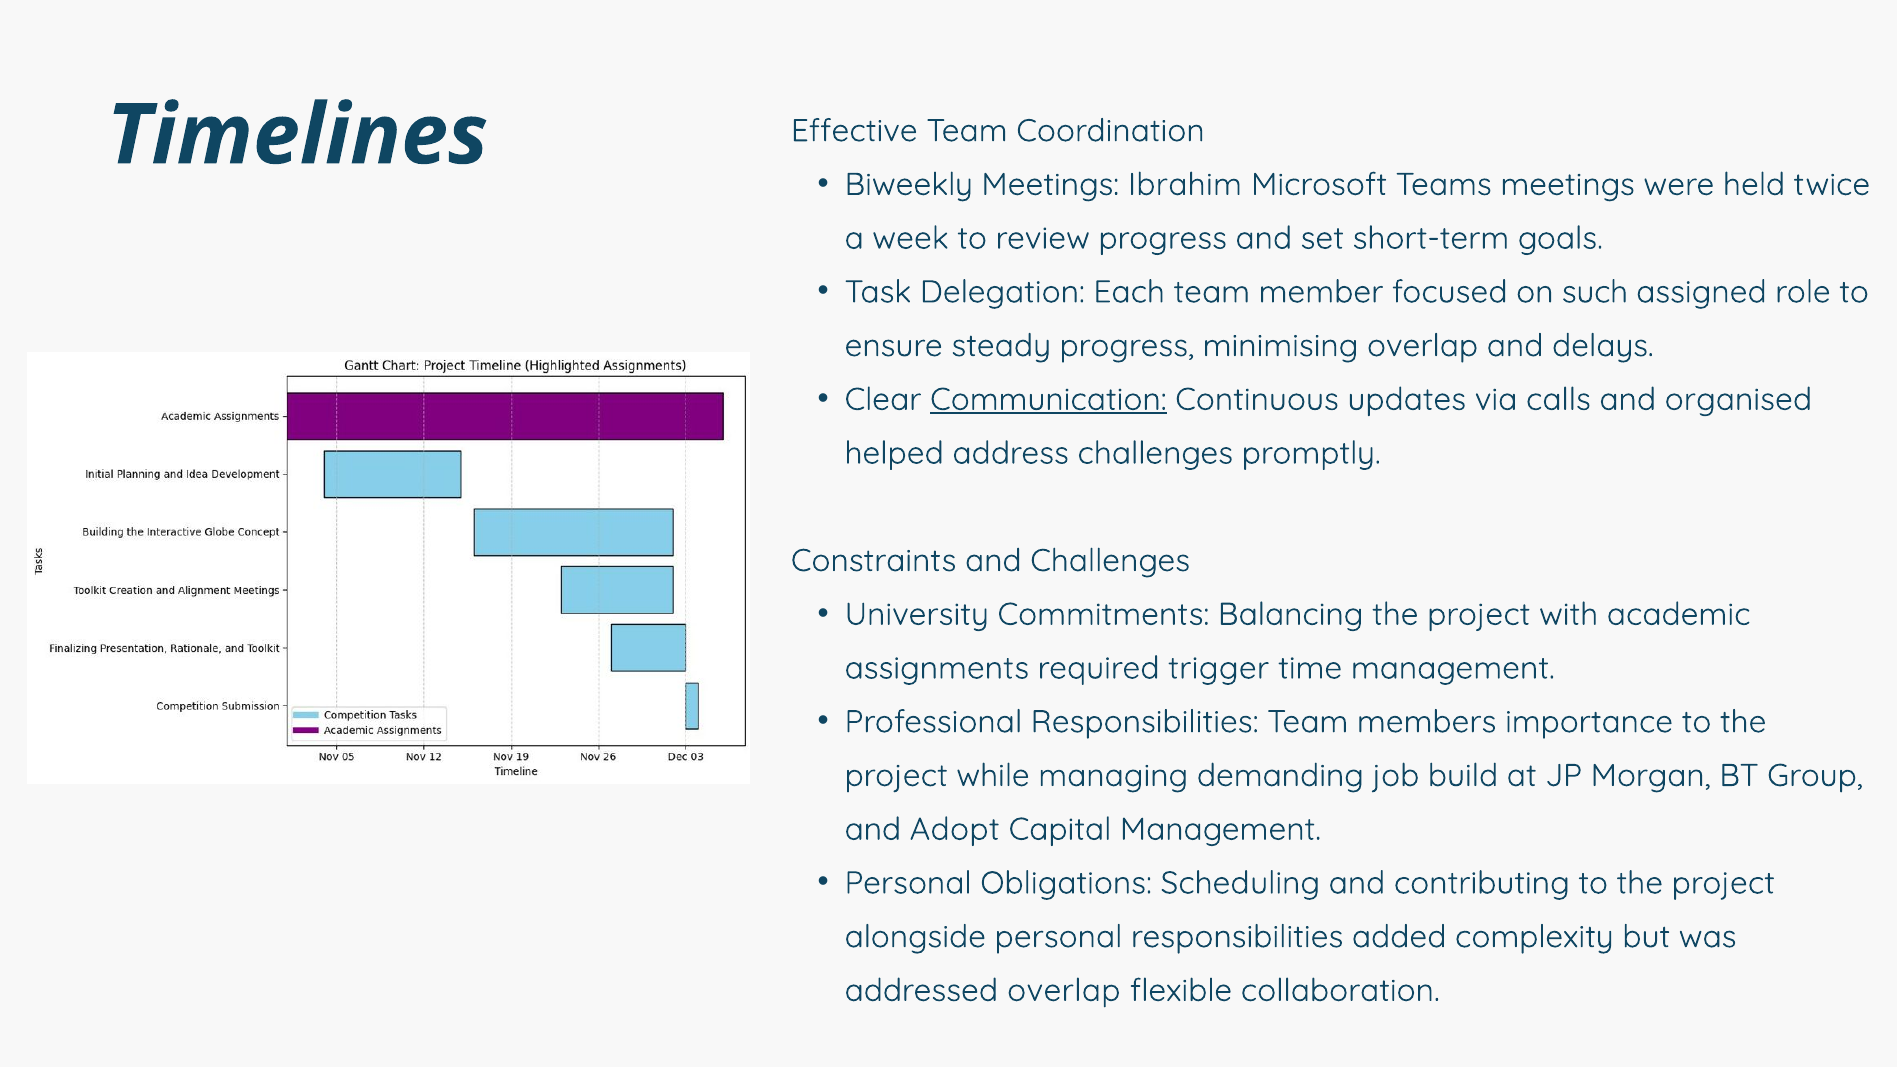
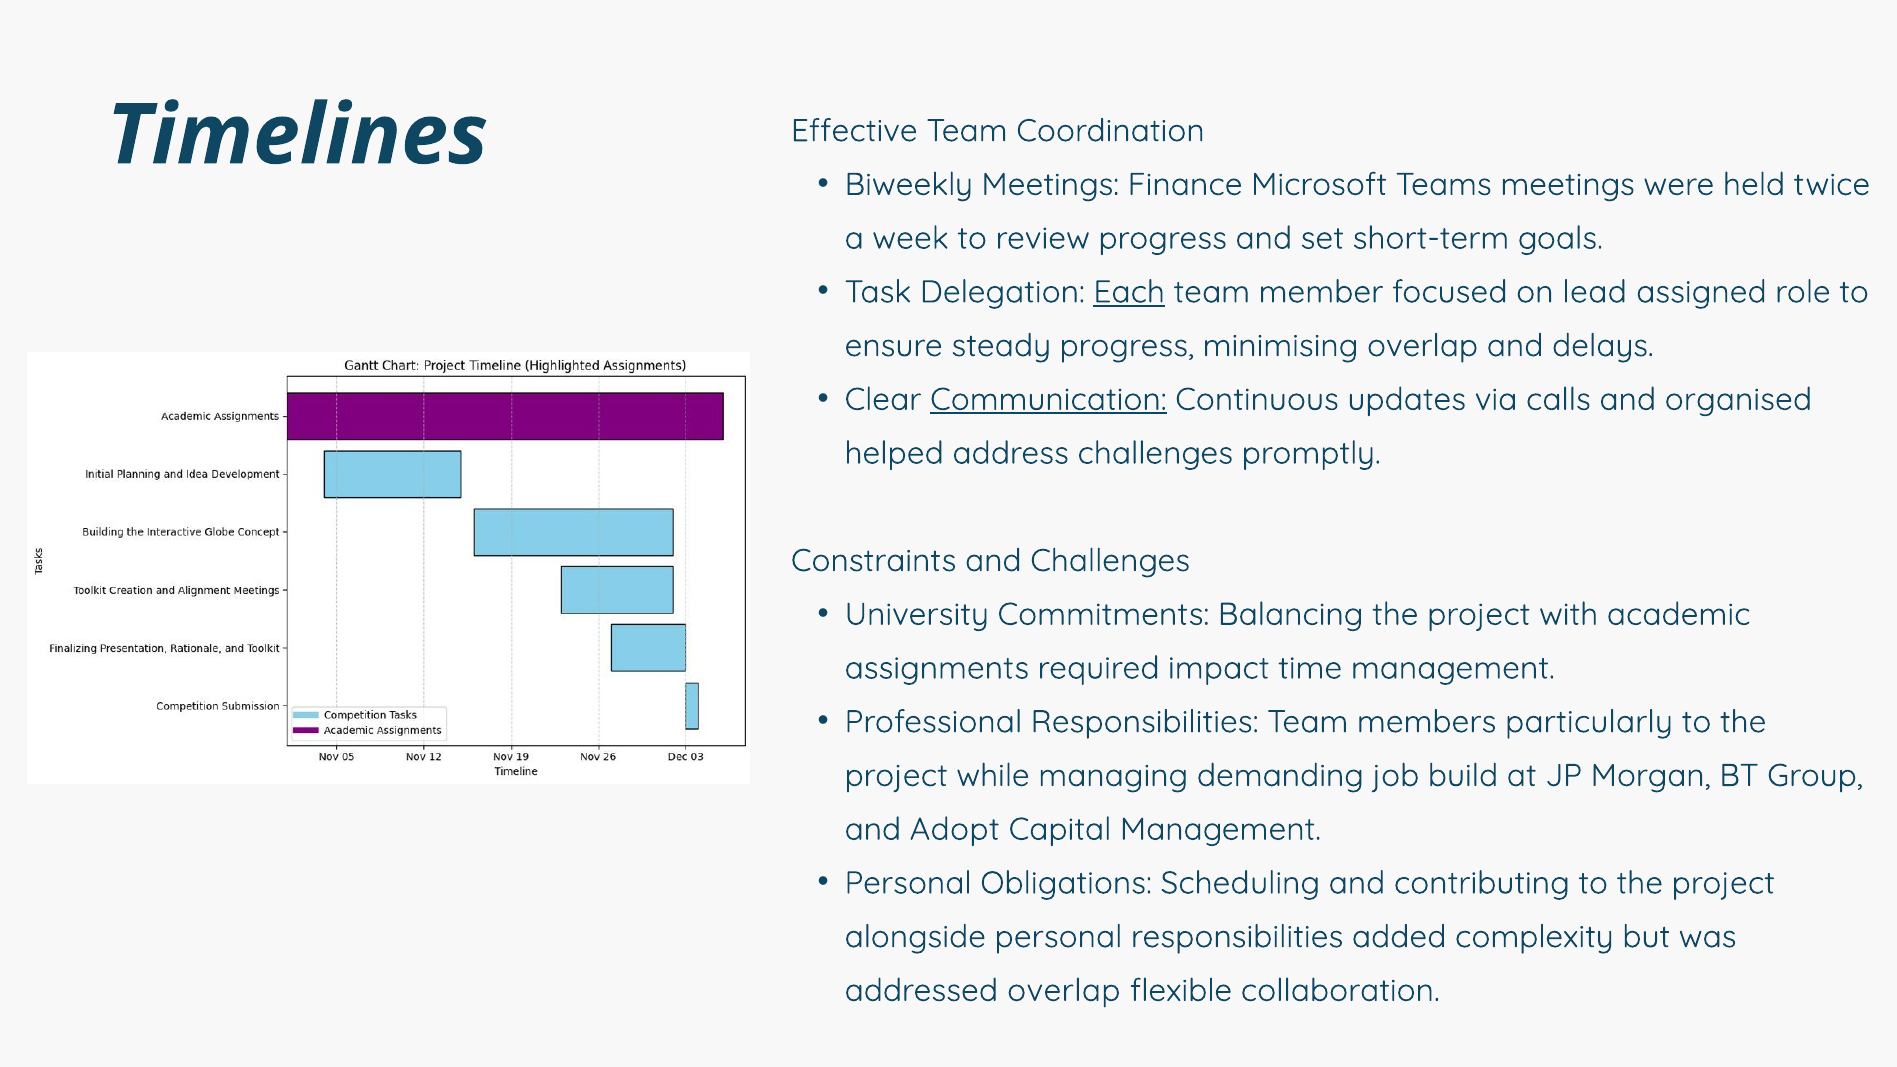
Ibrahim: Ibrahim -> Finance (1185, 185)
Each underline: none -> present (1129, 292)
such: such -> lead (1595, 292)
trigger: trigger -> impact (1219, 668)
importance: importance -> particularly (1589, 722)
